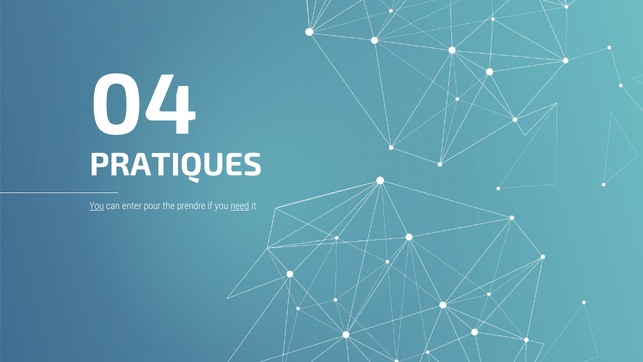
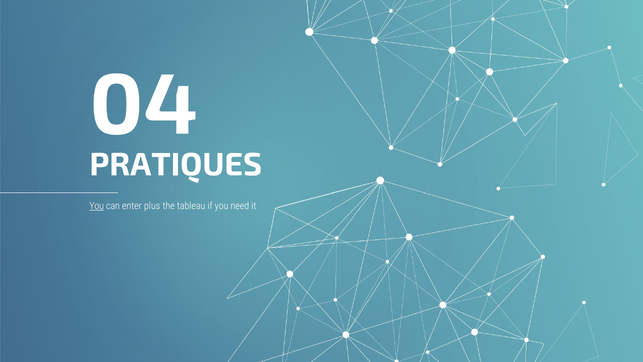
pour: pour -> plus (152, 206)
prendre: prendre -> tableau (191, 206)
need underline: present -> none (240, 206)
